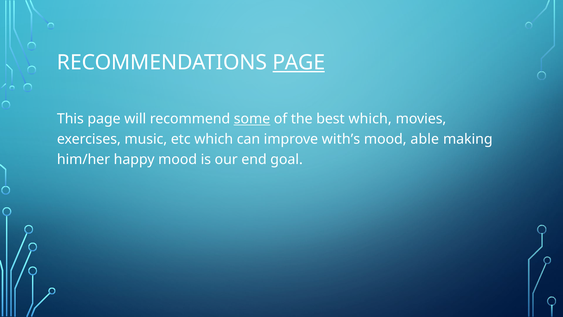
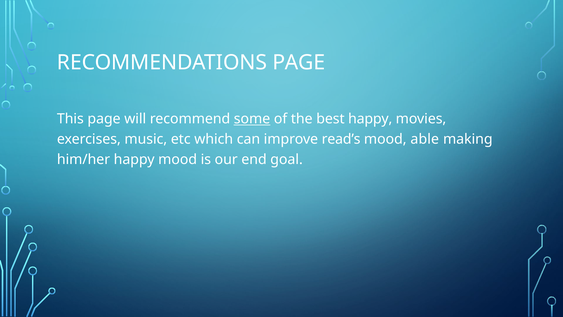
PAGE underline: present -> none (299, 63)
best which: which -> happy (370, 119)
with’s: with’s -> read’s (341, 139)
